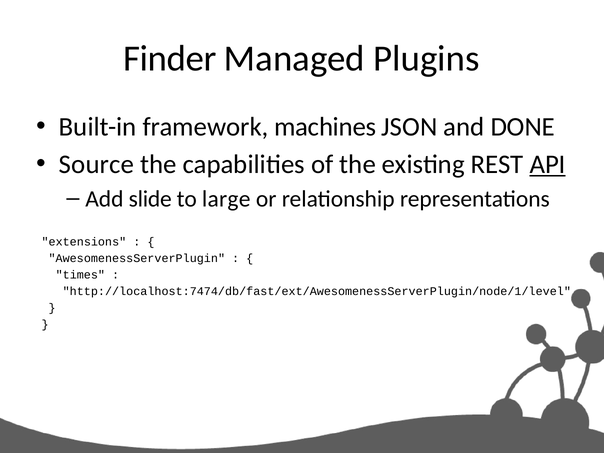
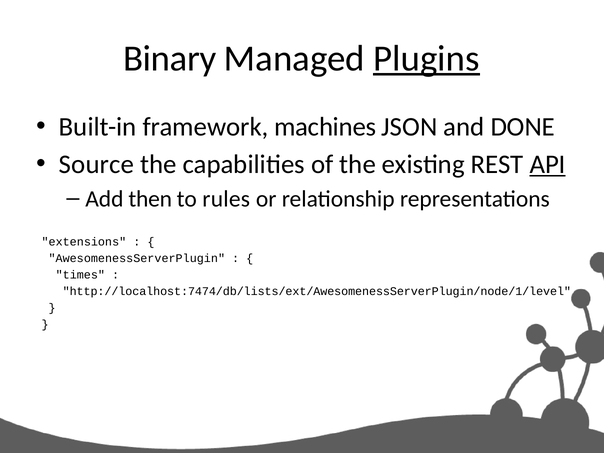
Finder: Finder -> Binary (170, 58)
Plugins underline: none -> present (426, 58)
slide: slide -> then (150, 199)
large: large -> rules (226, 199)
http://localhost:7474/db/fast/ext/AwesomenessServerPlugin/node/1/level: http://localhost:7474/db/fast/ext/AwesomenessServerPlugin/node/1/level -> http://localhost:7474/db/lists/ext/AwesomenessServerPlugin/node/1/level (317, 291)
